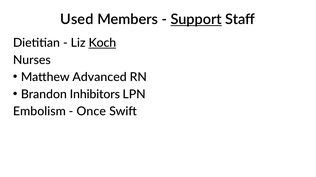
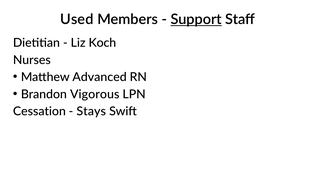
Koch underline: present -> none (102, 43)
Inhibitors: Inhibitors -> Vigorous (95, 95)
Embolism: Embolism -> Cessation (39, 112)
Once: Once -> Stays (91, 112)
